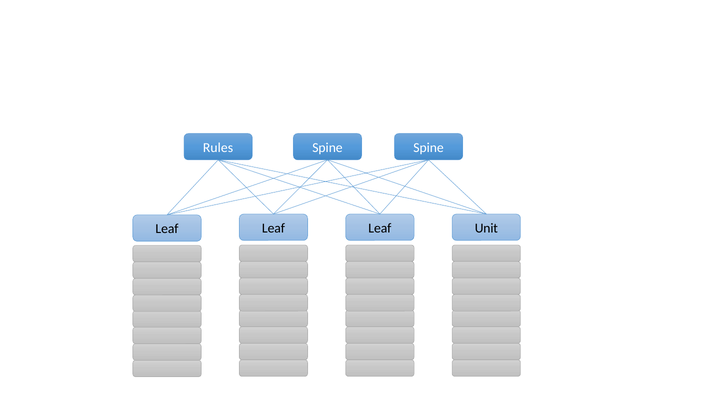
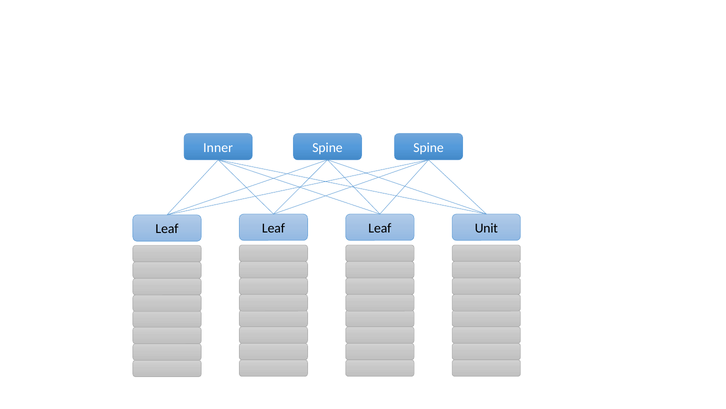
Rules: Rules -> Inner (218, 147)
